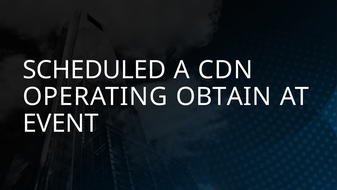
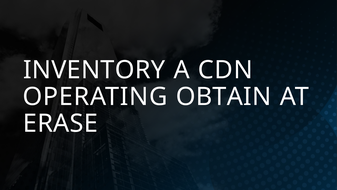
SCHEDULED: SCHEDULED -> INVENTORY (94, 70)
EVENT: EVENT -> ERASE (60, 123)
